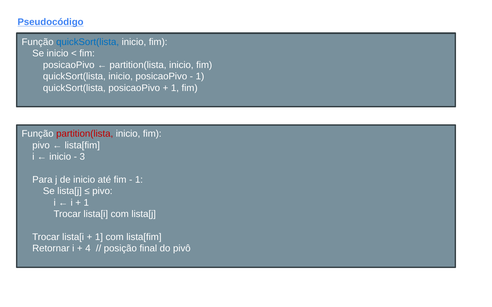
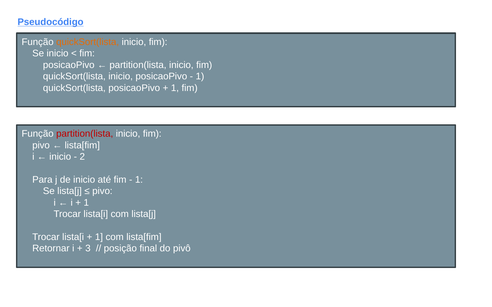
quickSort(lista colour: blue -> orange (88, 42)
3: 3 -> 2 (82, 157)
4: 4 -> 3 (88, 249)
